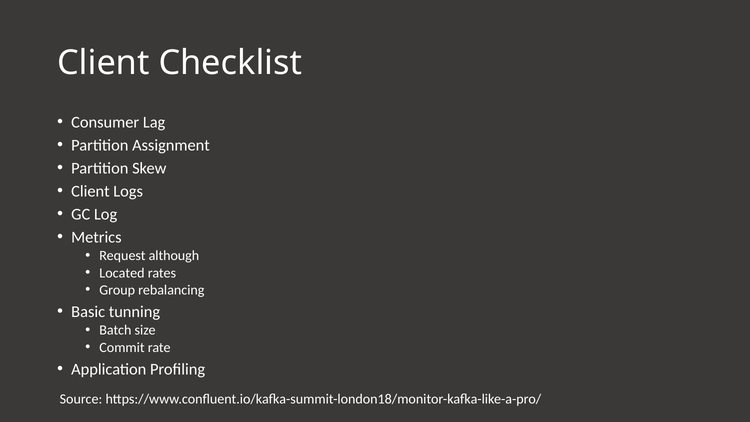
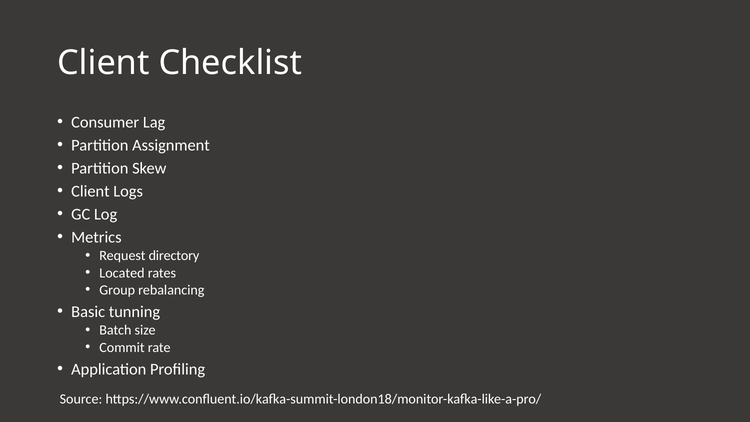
although: although -> directory (174, 256)
